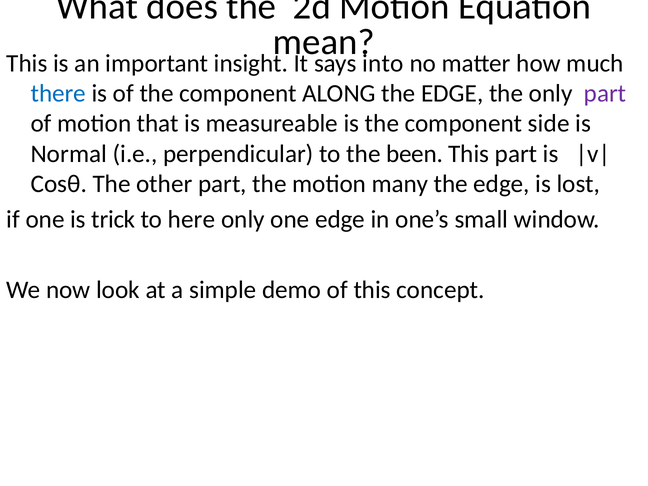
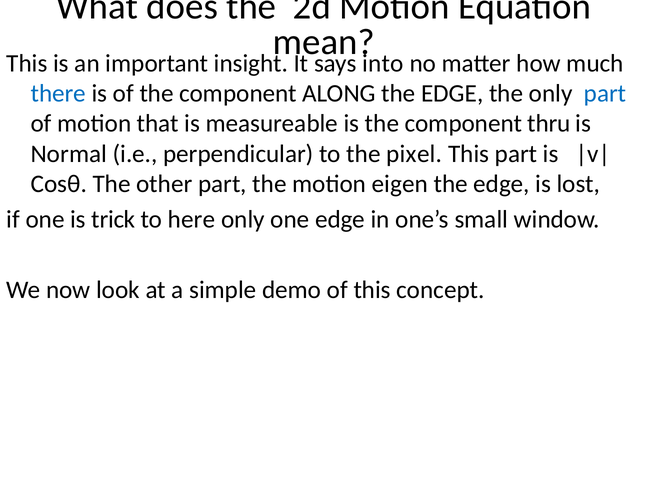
part colour: purple -> blue (605, 93)
side: side -> thru (549, 124)
been: been -> pixel (414, 154)
many: many -> eigen (400, 184)
